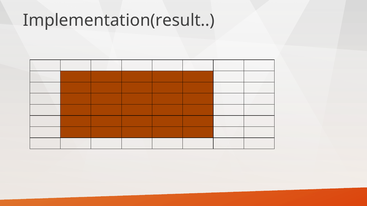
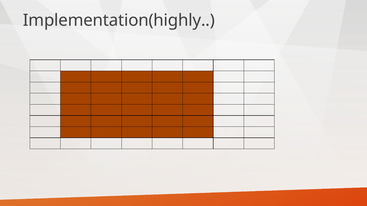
Implementation(result: Implementation(result -> Implementation(highly (119, 20)
